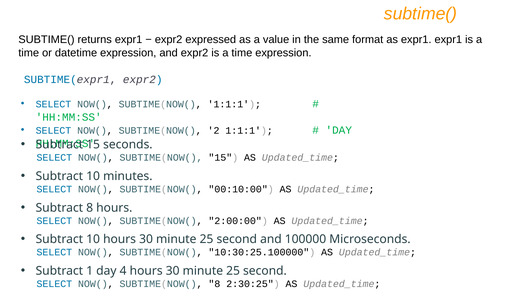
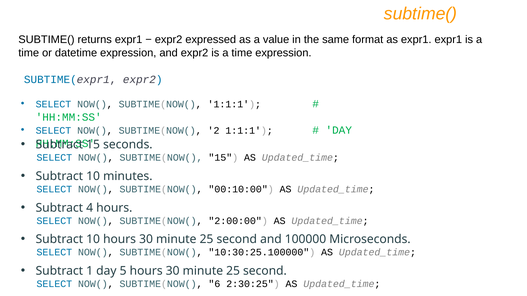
Subtract 8: 8 -> 4 (90, 208)
4: 4 -> 5 (123, 271)
SUBTIME(NOW( 8: 8 -> 6 (214, 284)
